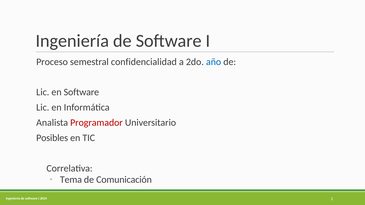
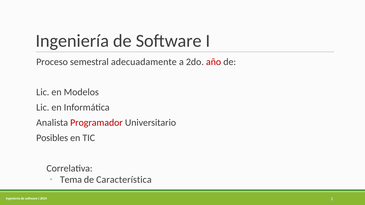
confidencialidad: confidencialidad -> adecuadamente (144, 62)
año colour: blue -> red (214, 62)
en Software: Software -> Modelos (81, 92)
Comunicación: Comunicación -> Característica (124, 179)
